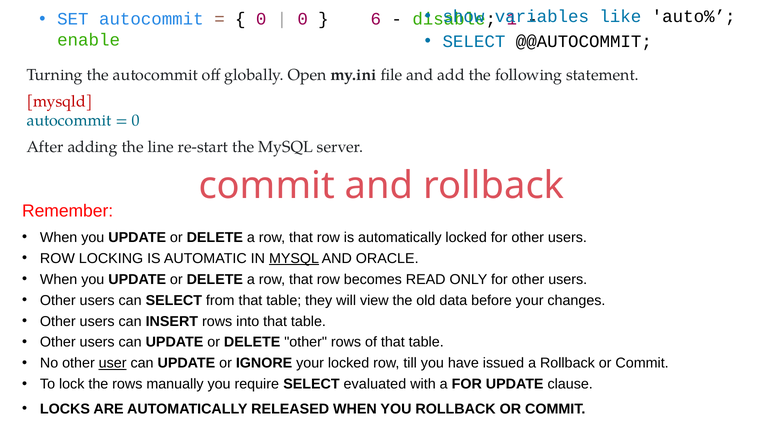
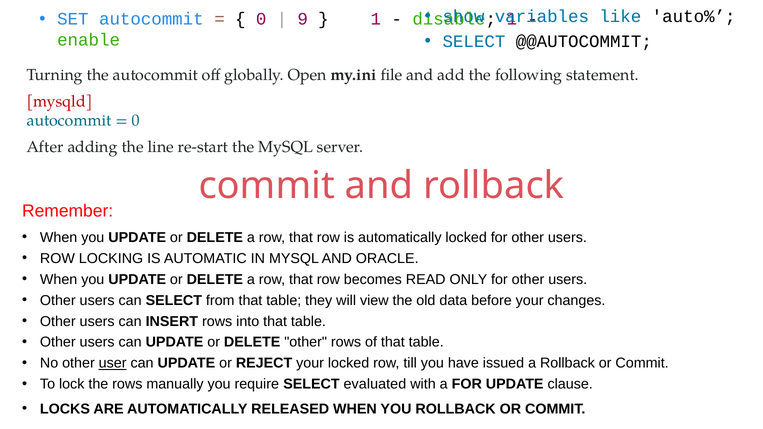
0: 0 -> 9 (303, 19)
6: 6 -> 1 (376, 19)
MYSQL underline: present -> none (294, 259)
IGNORE: IGNORE -> REJECT (264, 363)
